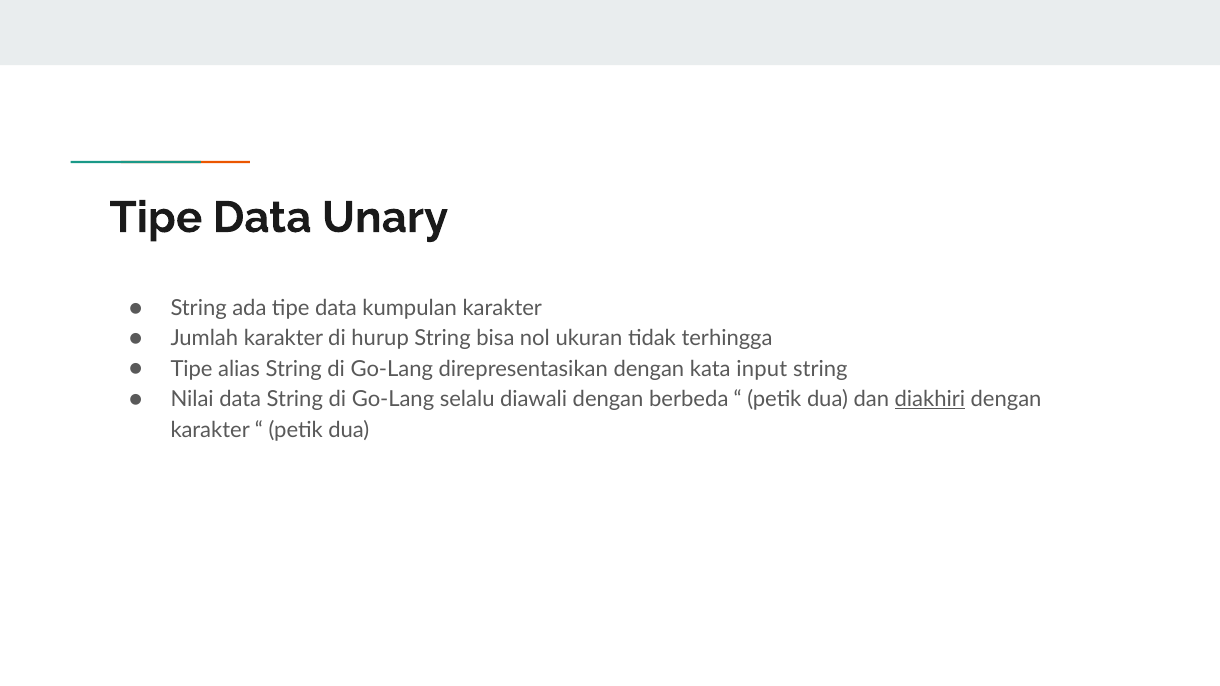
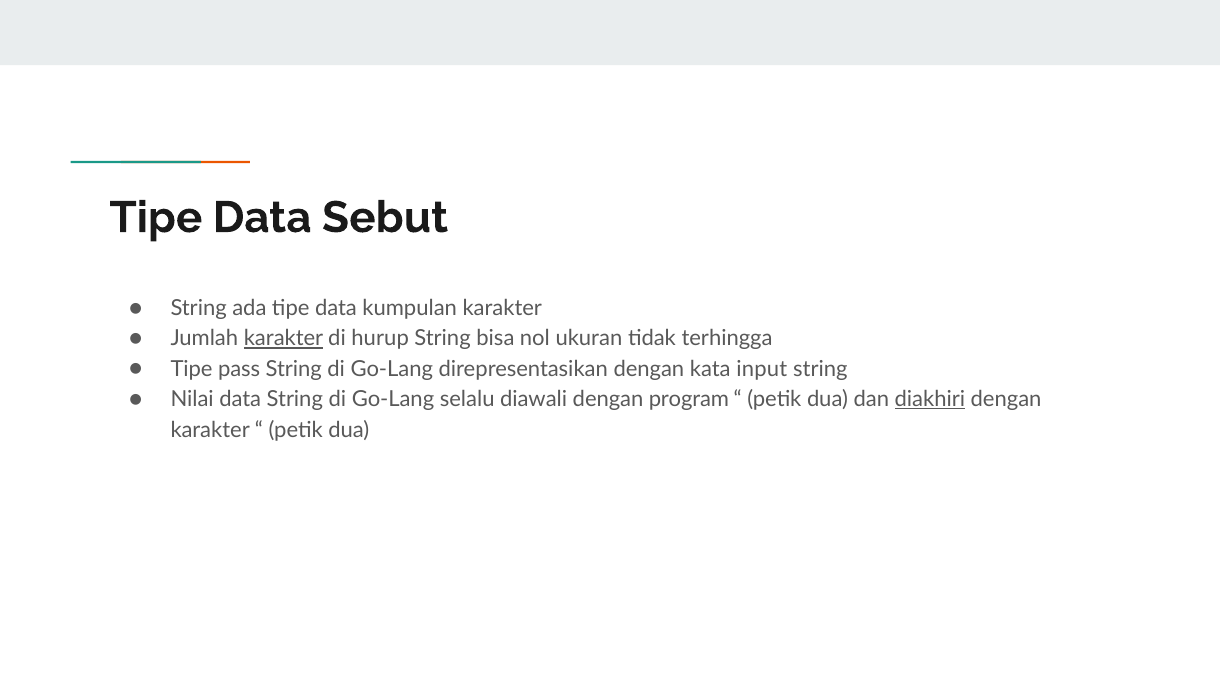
Unary: Unary -> Sebut (385, 218)
karakter underline: none -> present (283, 339)
alias: alias -> pass (239, 369)
berbeda: berbeda -> program (689, 400)
